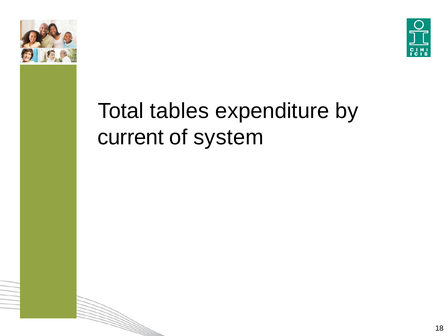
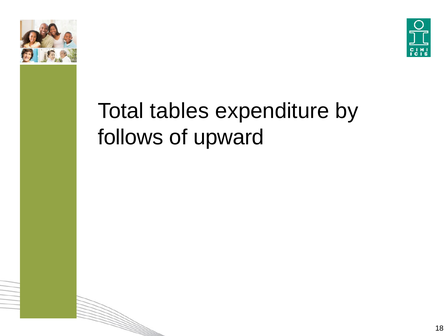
current: current -> follows (131, 137)
system: system -> upward (229, 137)
